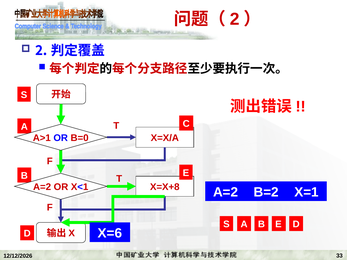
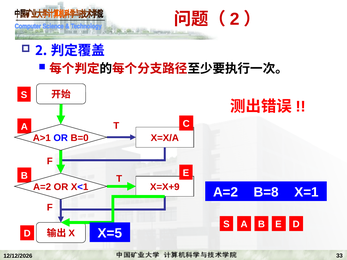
X=X+8: X=X+8 -> X=X+9 (165, 187)
B=2: B=2 -> B=8 (266, 192)
X=6: X=6 -> X=5 (110, 233)
